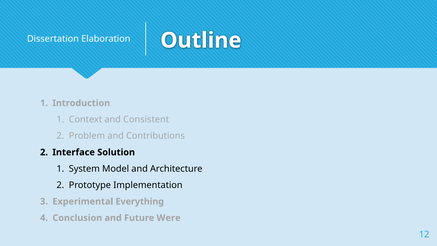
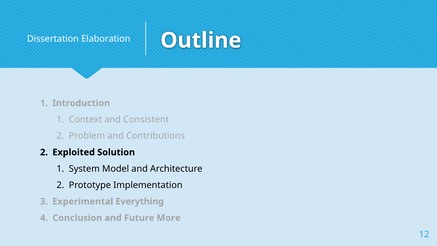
Interface: Interface -> Exploited (74, 152)
Were: Were -> More (169, 218)
